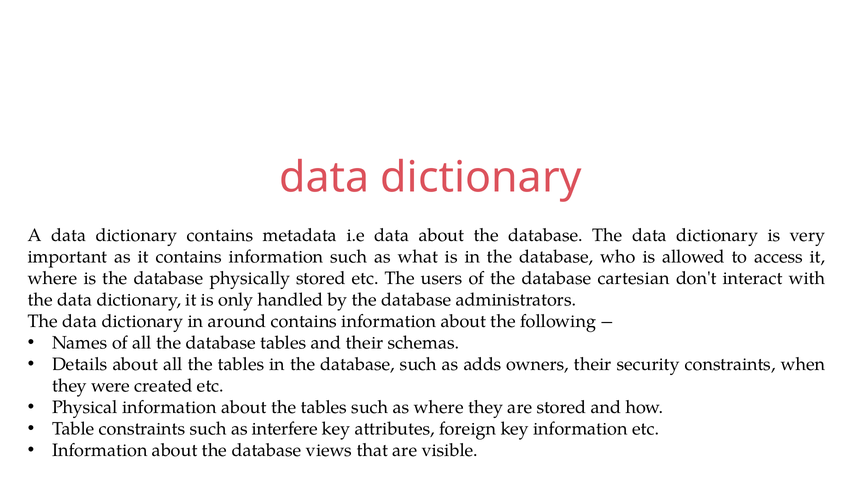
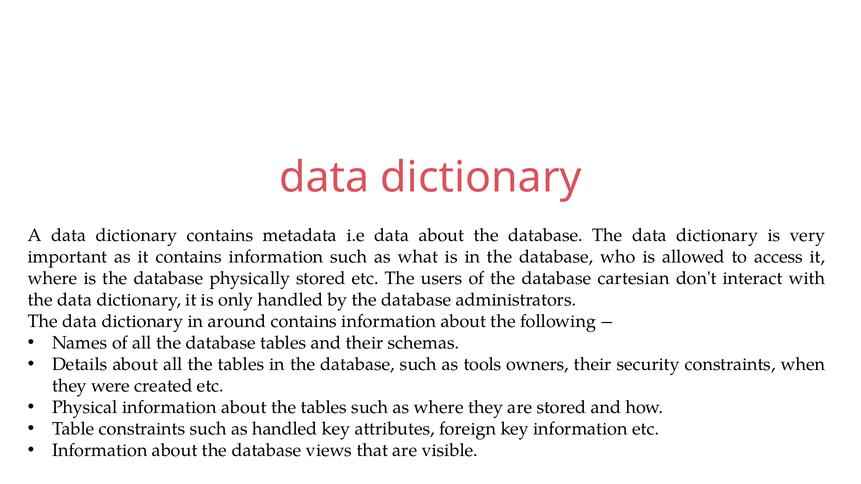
adds: adds -> tools (483, 365)
as interfere: interfere -> handled (285, 429)
